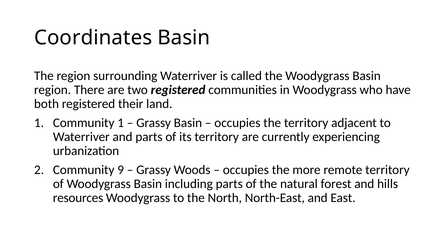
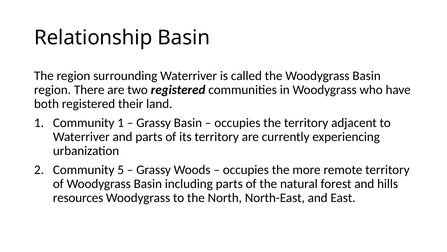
Coordinates: Coordinates -> Relationship (93, 38)
9: 9 -> 5 (121, 169)
